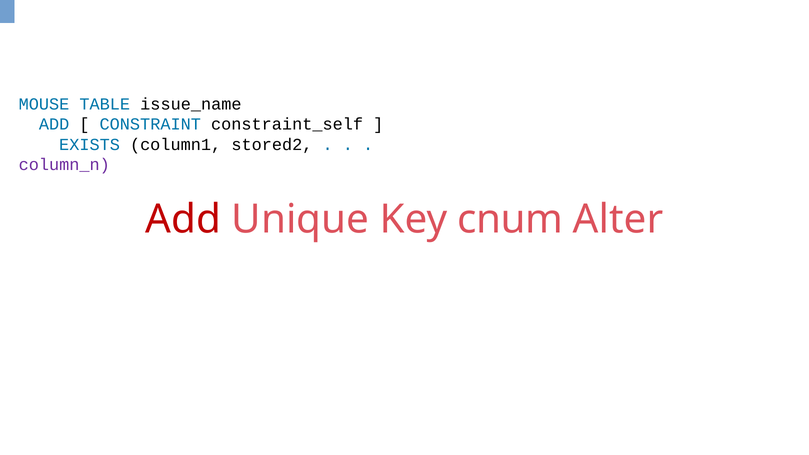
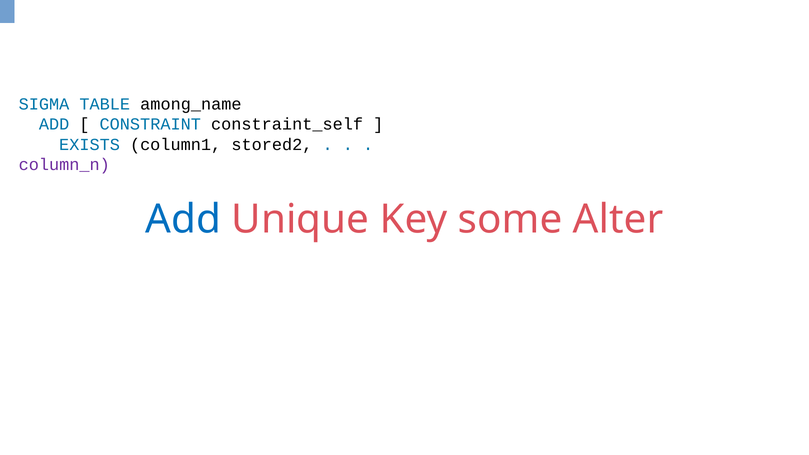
MOUSE: MOUSE -> SIGMA (44, 104)
issue_name: issue_name -> among_name (191, 104)
Add colour: red -> blue (183, 219)
cnum: cnum -> some (510, 219)
